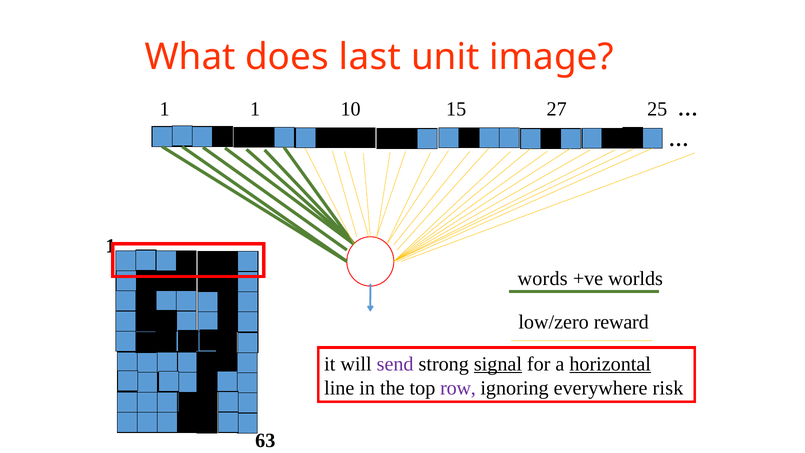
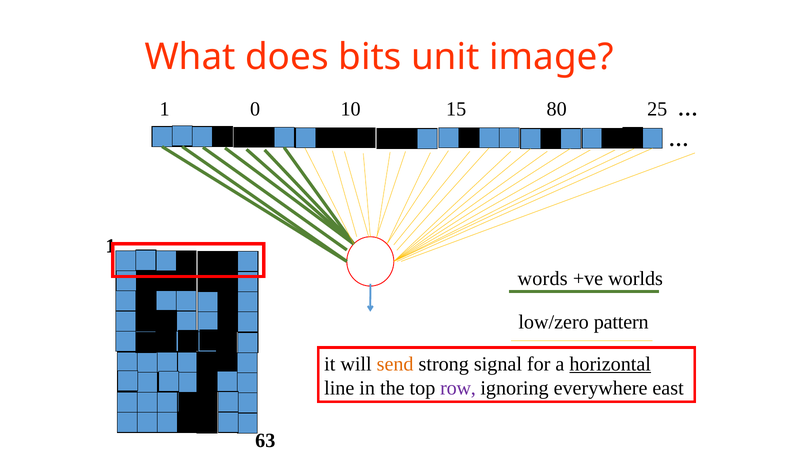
last: last -> bits (370, 57)
1 1: 1 -> 0 (255, 109)
27: 27 -> 80 (557, 109)
reward: reward -> pattern (621, 322)
send colour: purple -> orange (395, 364)
signal underline: present -> none (498, 364)
risk: risk -> east (668, 388)
